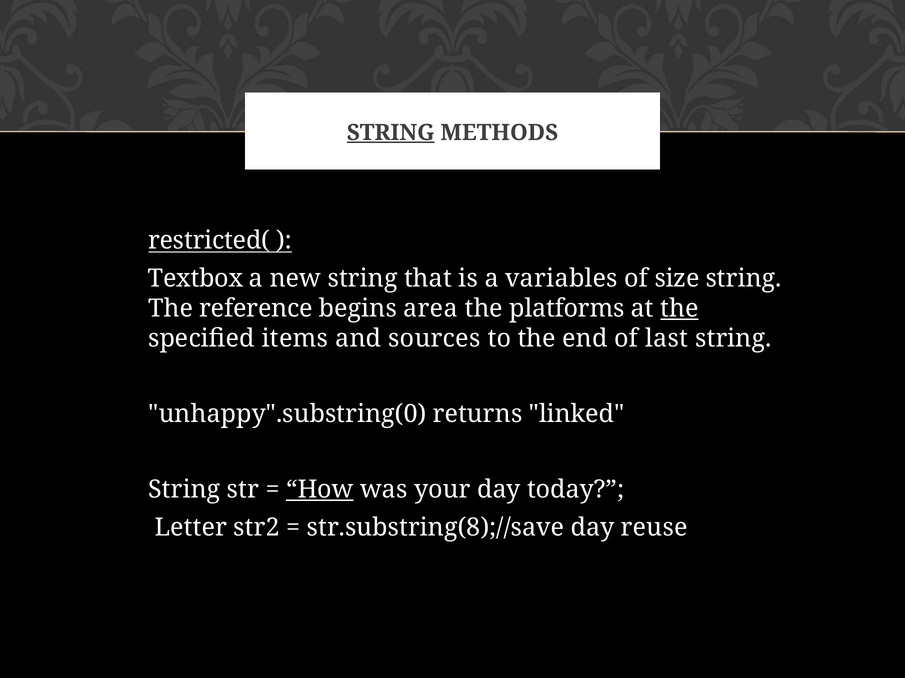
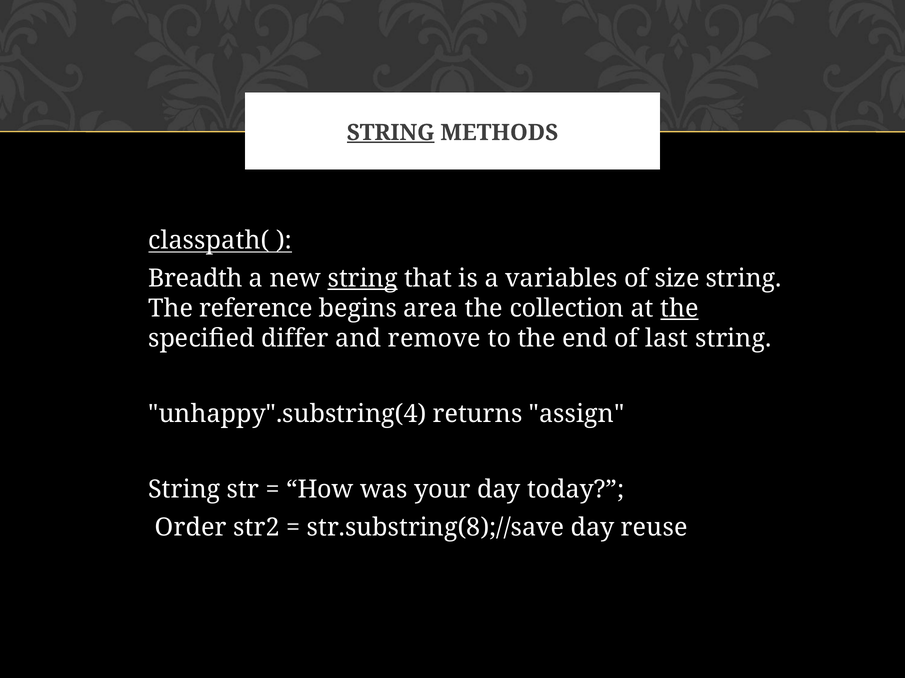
restricted(: restricted( -> classpath( (209, 241)
Textbox: Textbox -> Breadth (195, 279)
string underline: none -> present (363, 279)
platforms: platforms -> collection (567, 309)
items: items -> differ (295, 339)
sources: sources -> remove (434, 339)
unhappy".substring(0: unhappy".substring(0 -> unhappy".substring(4 (287, 415)
linked: linked -> assign (577, 415)
How underline: present -> none (320, 490)
Letter: Letter -> Order (191, 528)
